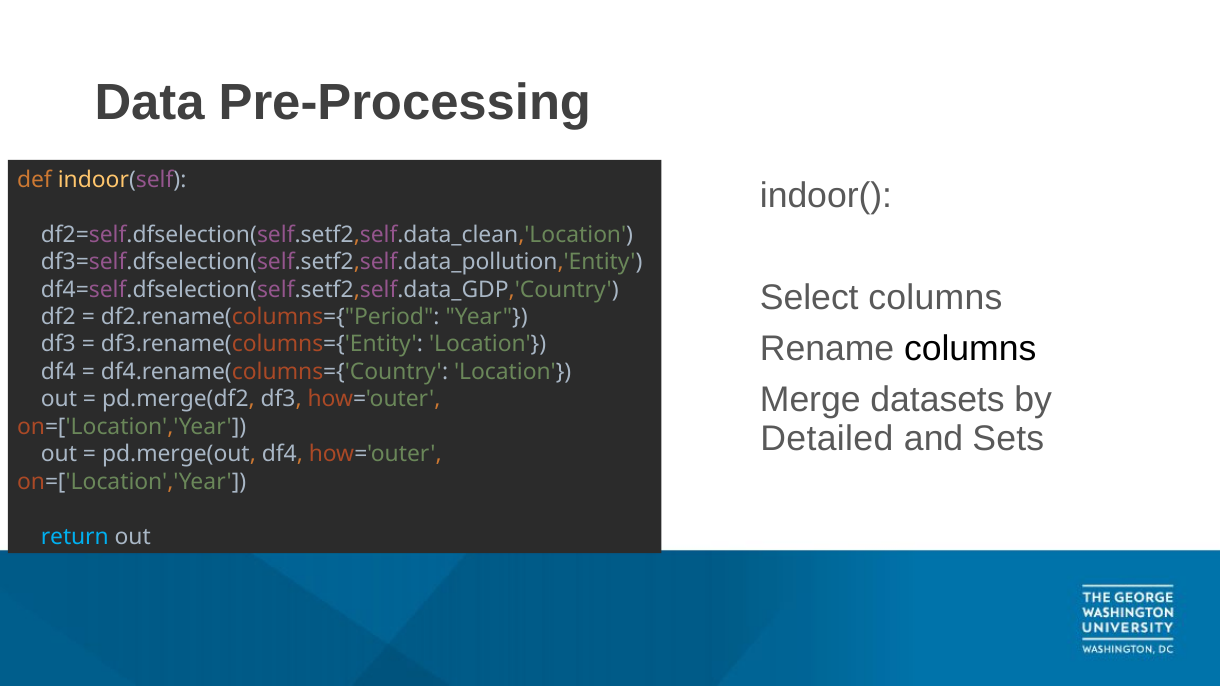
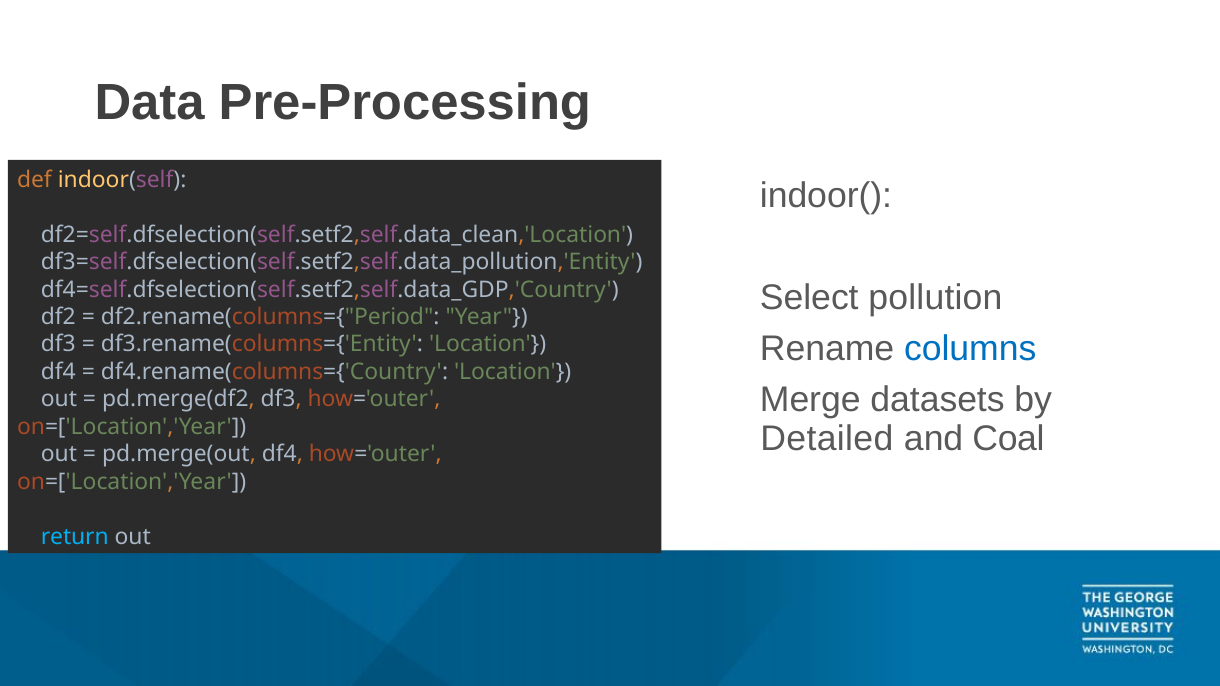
Select columns: columns -> pollution (935, 298)
columns colour: black -> blue (970, 349)
Sets: Sets -> Coal (1008, 438)
